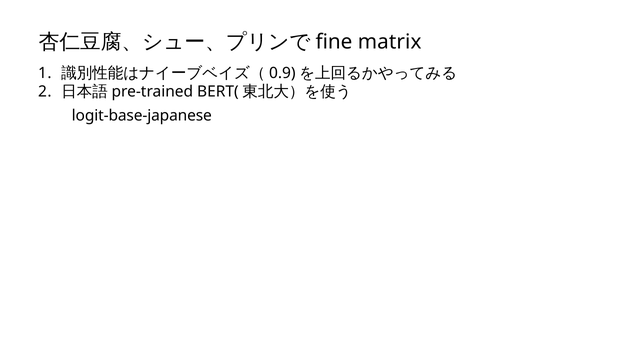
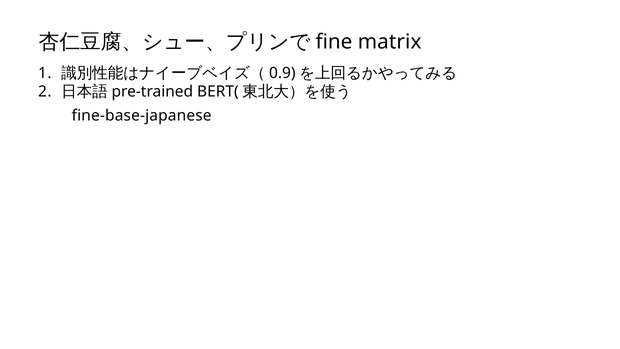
logit-base-japanese: logit-base-japanese -> fine-base-japanese (142, 115)
